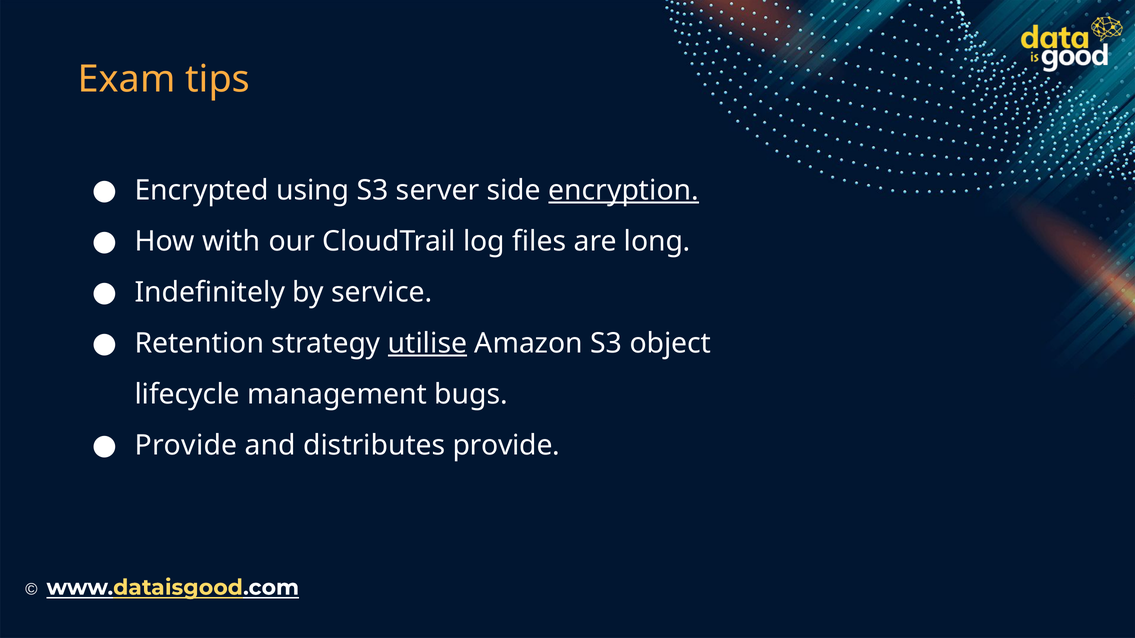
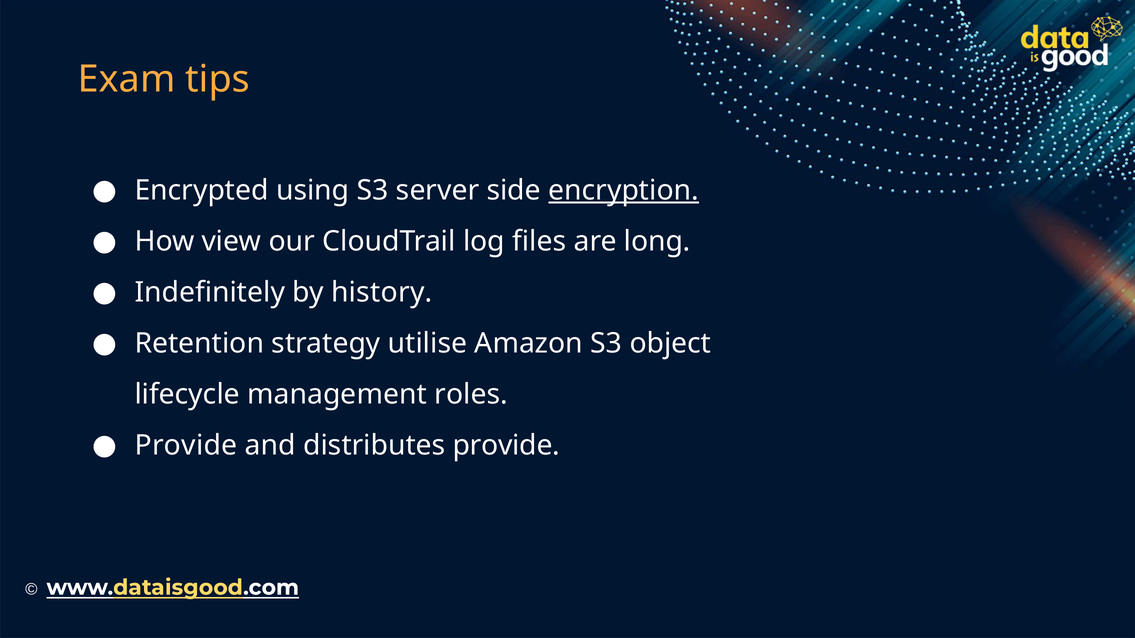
with: with -> view (232, 241)
service: service -> history (382, 293)
utilise underline: present -> none (428, 344)
bugs: bugs -> roles (471, 395)
